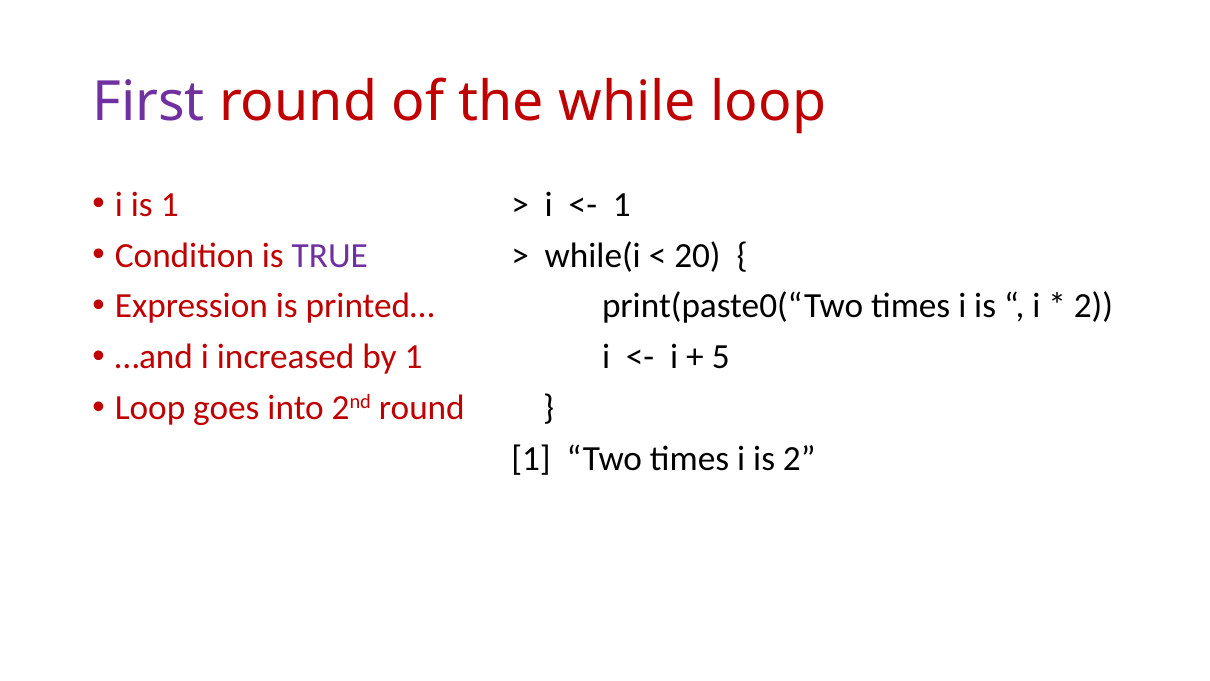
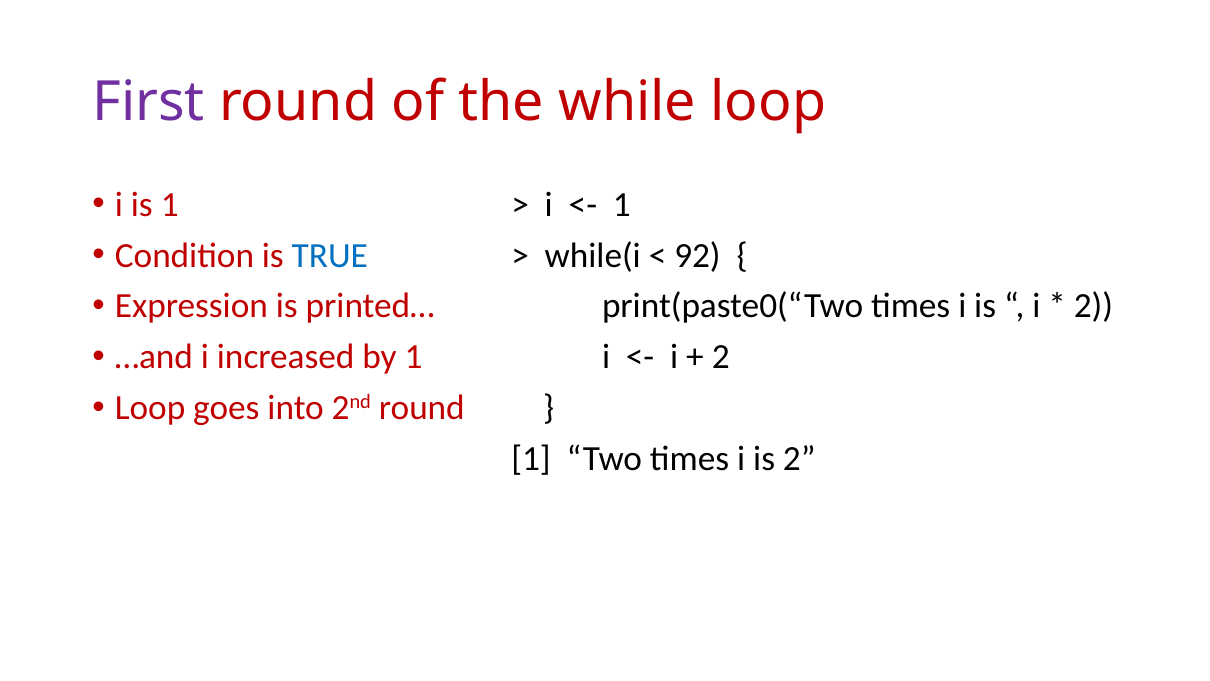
TRUE colour: purple -> blue (330, 255)
20: 20 -> 92 (697, 255)
5: 5 -> 2 (721, 357)
